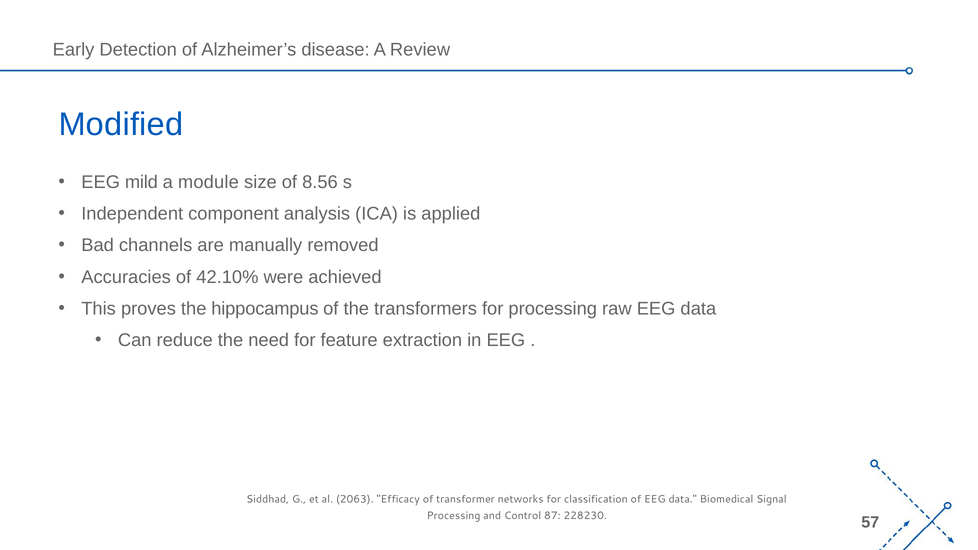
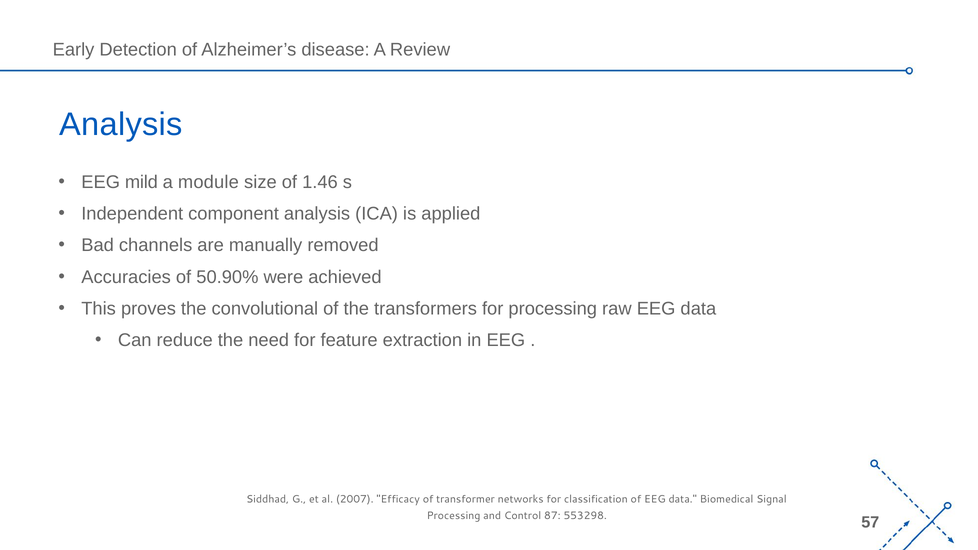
Modified: Modified -> Analysis (121, 125)
8.56: 8.56 -> 1.46 (320, 182)
42.10%: 42.10% -> 50.90% (227, 277)
hippocampus: hippocampus -> convolutional (265, 309)
2063: 2063 -> 2007 (355, 499)
228230: 228230 -> 553298 (585, 516)
